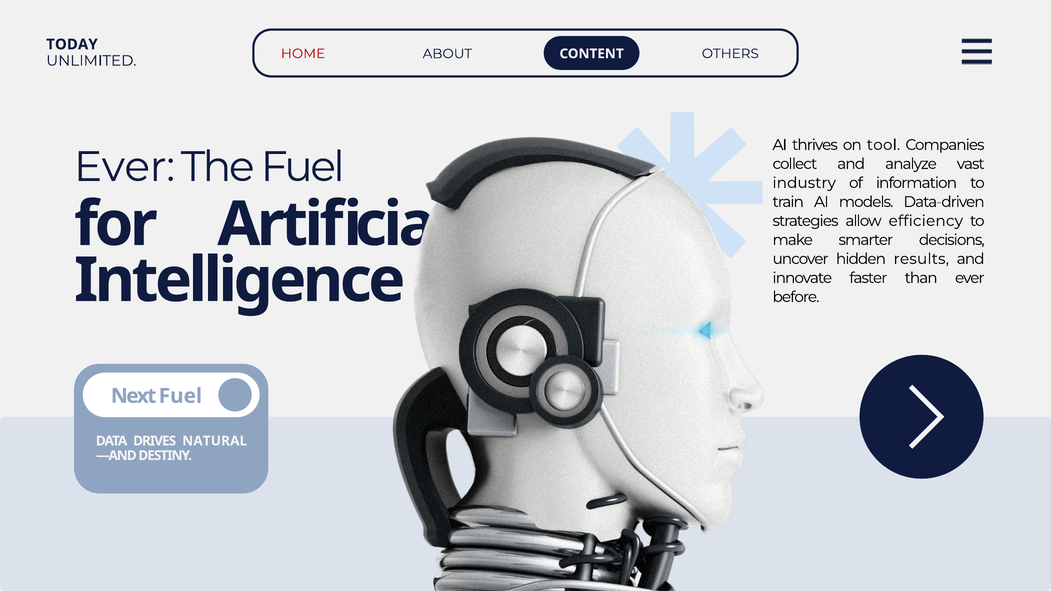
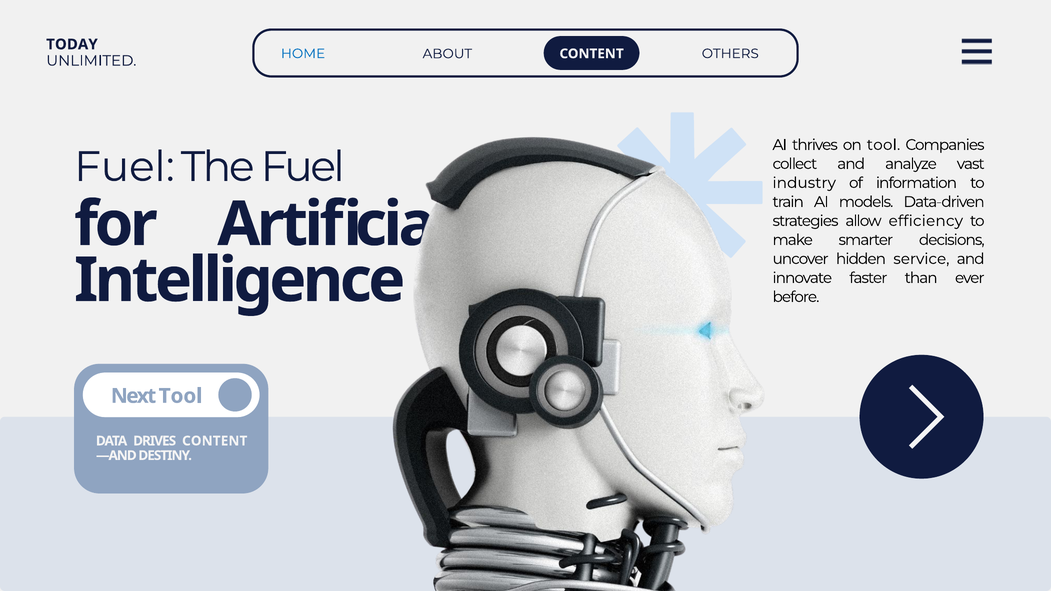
HOME colour: red -> blue (303, 54)
Ever: Ever -> Fuel (124, 167)
results: results -> service (921, 259)
Next Fuel: Fuel -> Tool (181, 396)
DRIVES NATURAL: NATURAL -> CONTENT (215, 441)
